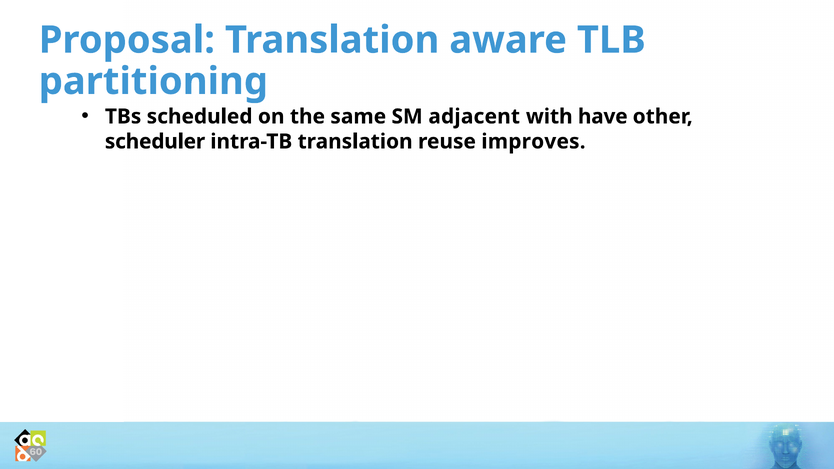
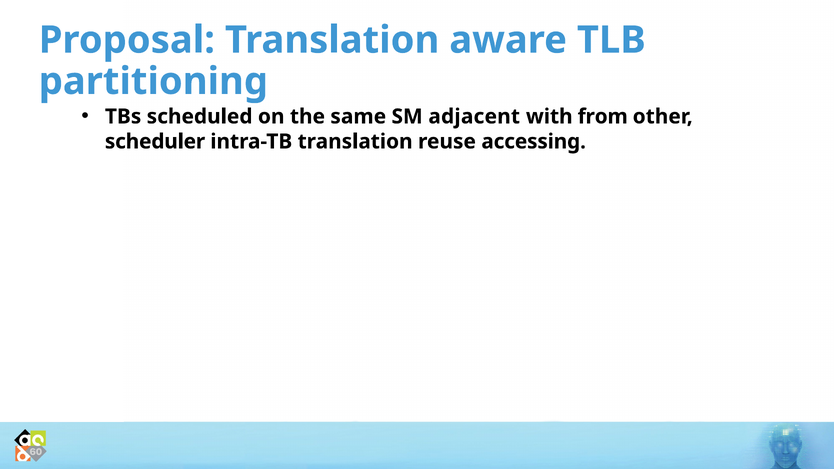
have: have -> from (603, 117)
improves: improves -> accessing (534, 142)
